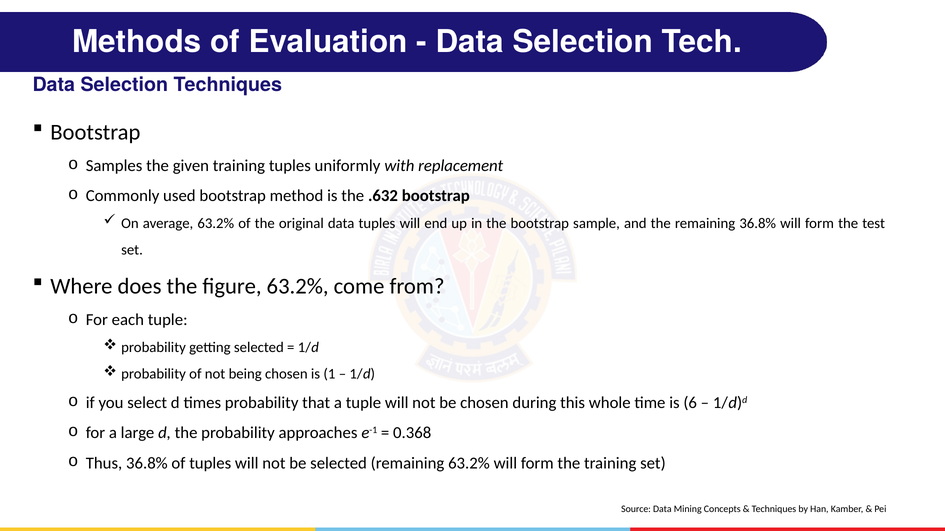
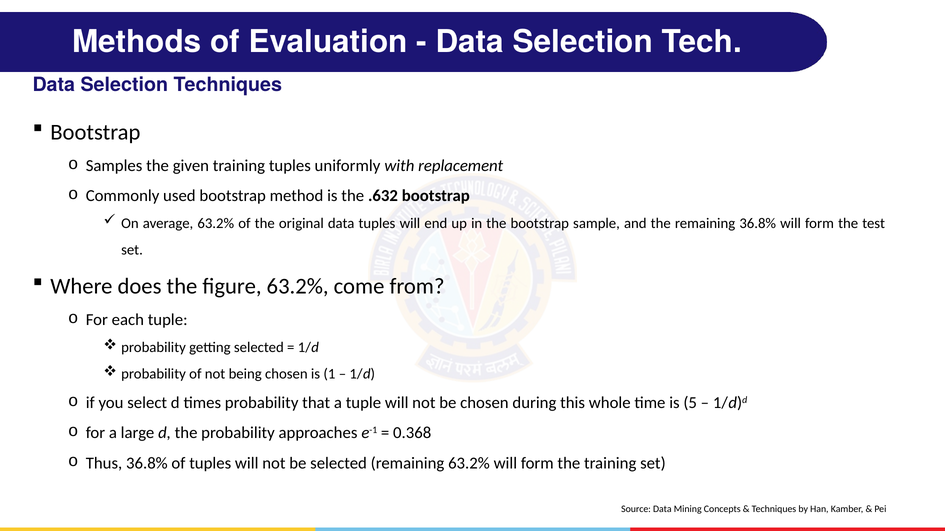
6: 6 -> 5 (690, 403)
